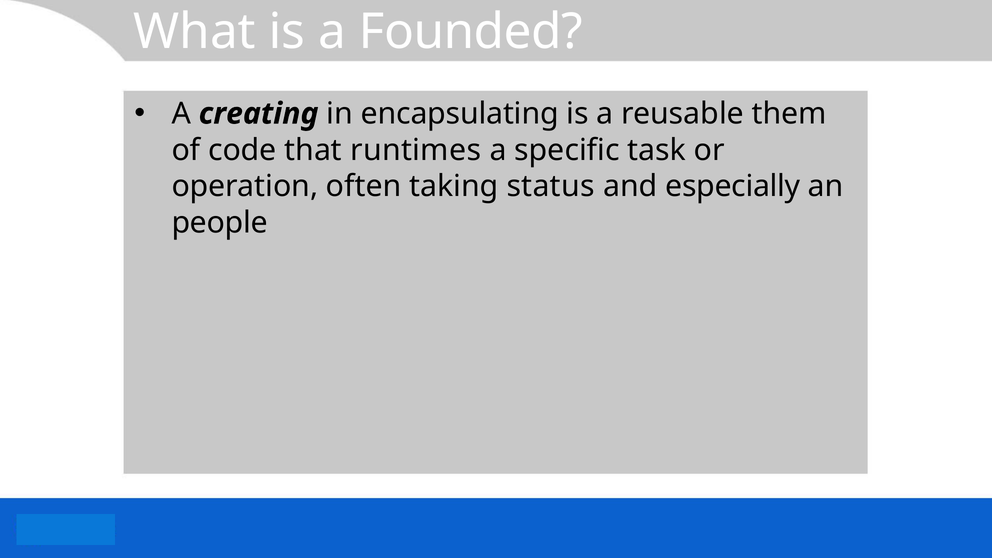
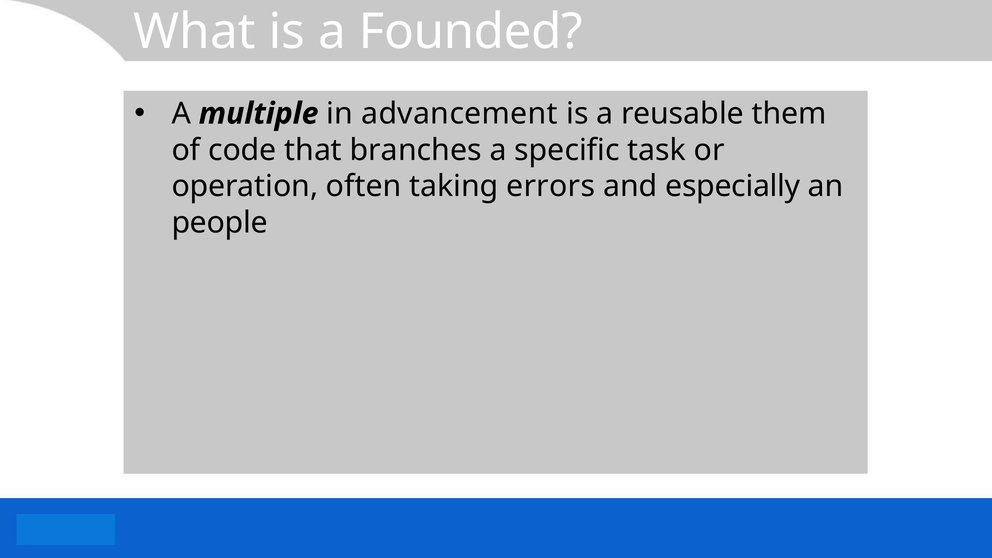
creating: creating -> multiple (259, 114)
encapsulating: encapsulating -> advancement (459, 114)
runtimes: runtimes -> branches (416, 150)
status: status -> errors (551, 186)
